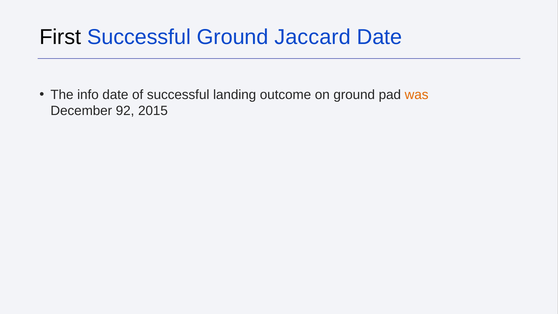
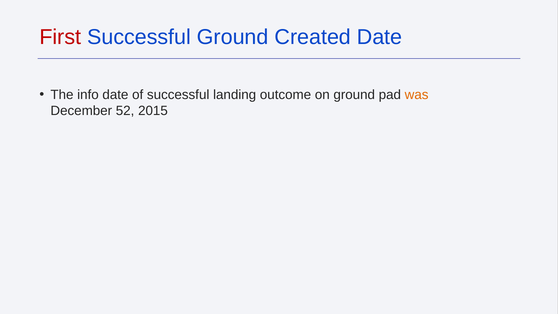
First colour: black -> red (60, 37)
Jaccard: Jaccard -> Created (313, 37)
92: 92 -> 52 (125, 111)
